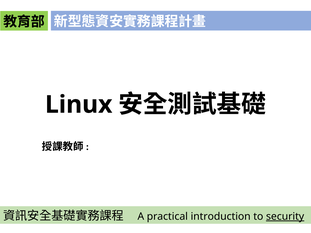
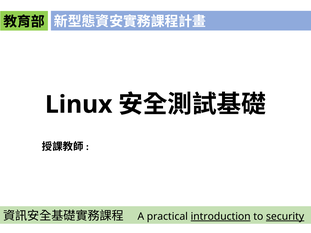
introduction underline: none -> present (221, 217)
